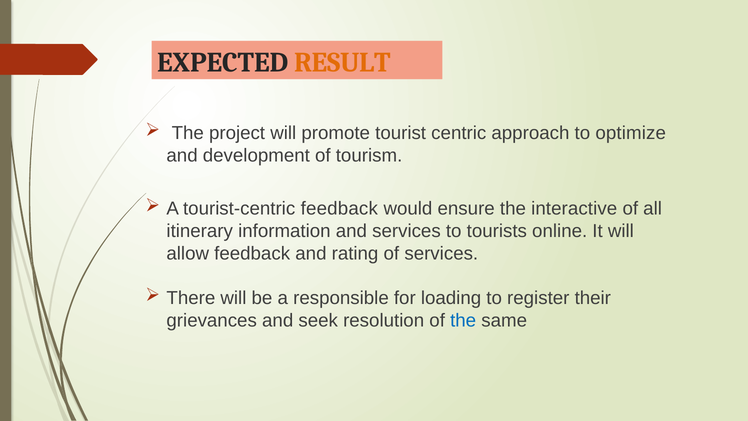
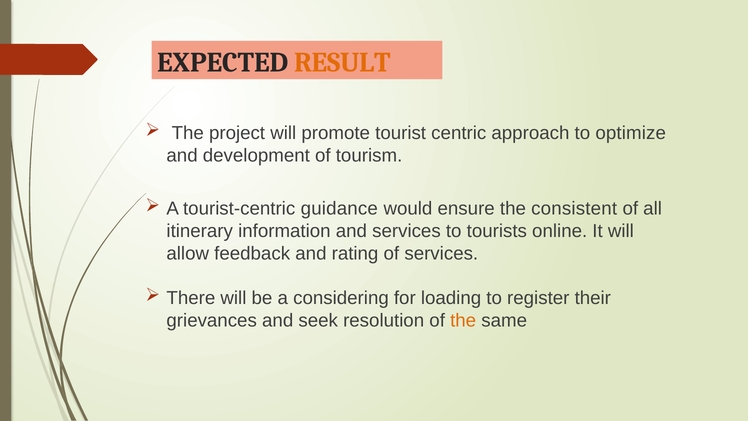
tourist-centric feedback: feedback -> guidance (339, 208)
interactive: interactive -> consistent (574, 208)
responsible: responsible -> considering (341, 298)
the colour: blue -> orange (463, 321)
